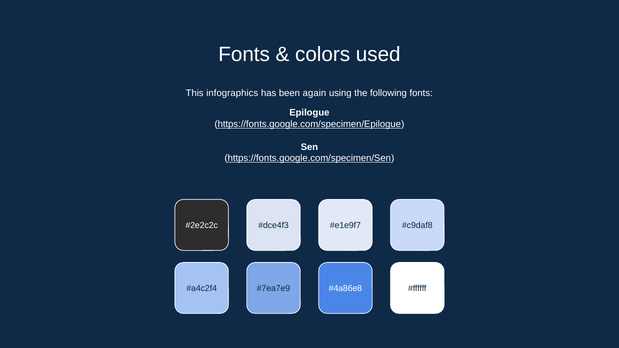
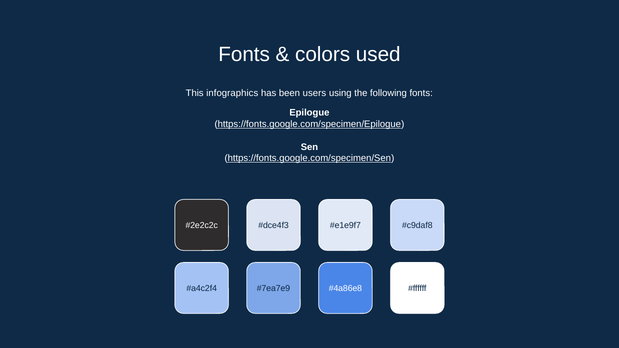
again: again -> users (314, 93)
